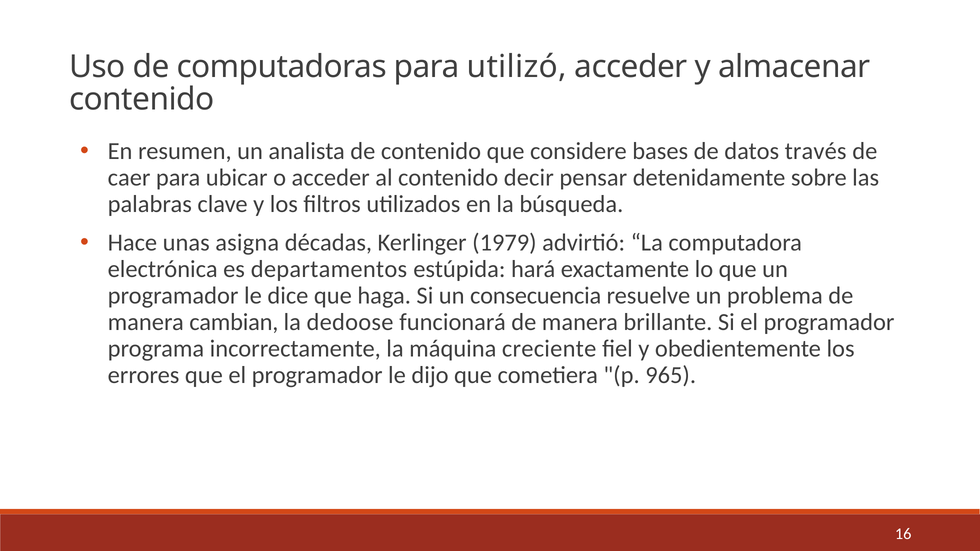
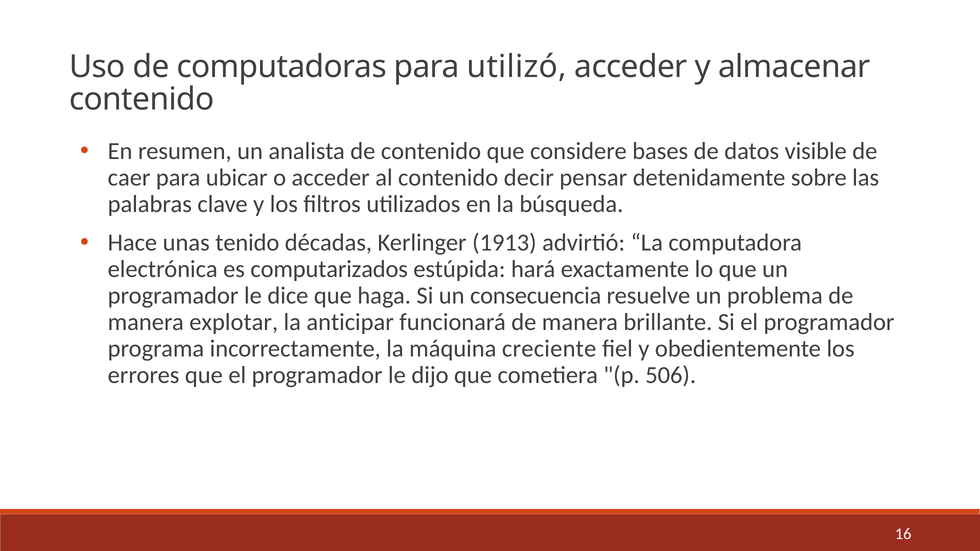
través: través -> visible (816, 151)
asigna: asigna -> tenido (247, 243)
1979: 1979 -> 1913 (504, 243)
departamentos: departamentos -> computarizados (329, 269)
cambian: cambian -> explotar (234, 322)
dedoose: dedoose -> anticipar (350, 322)
965: 965 -> 506 (671, 375)
